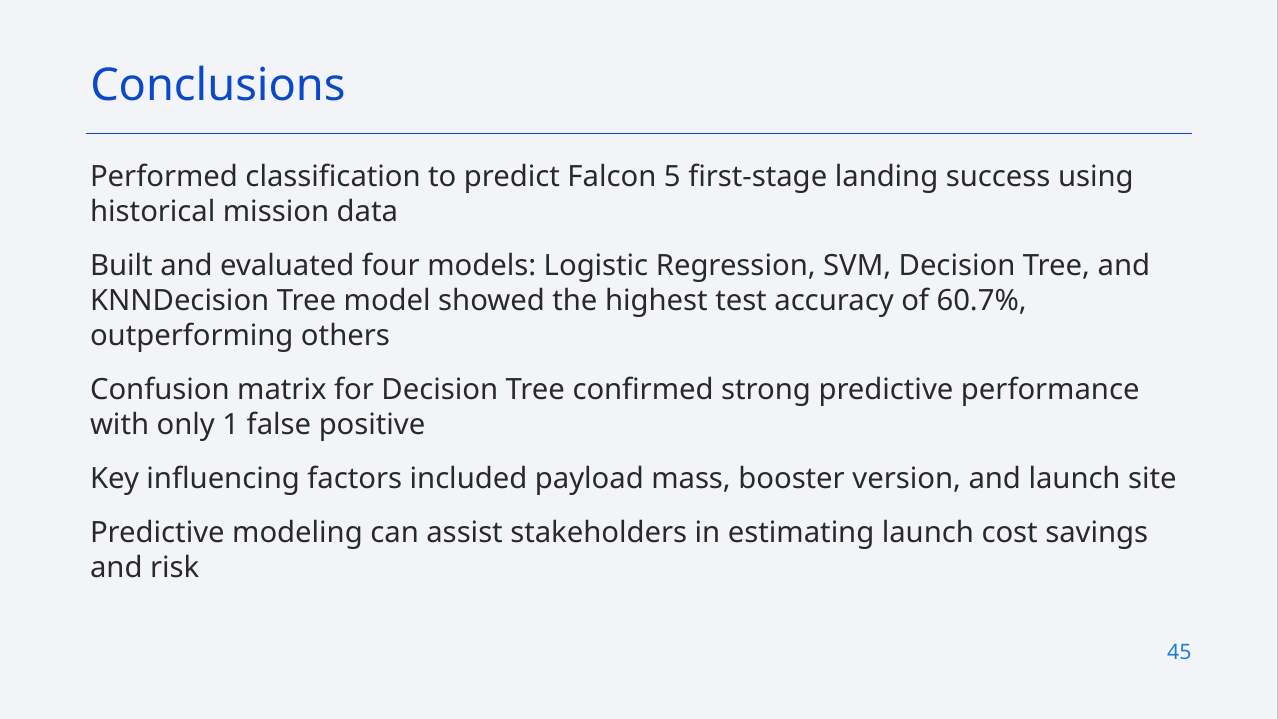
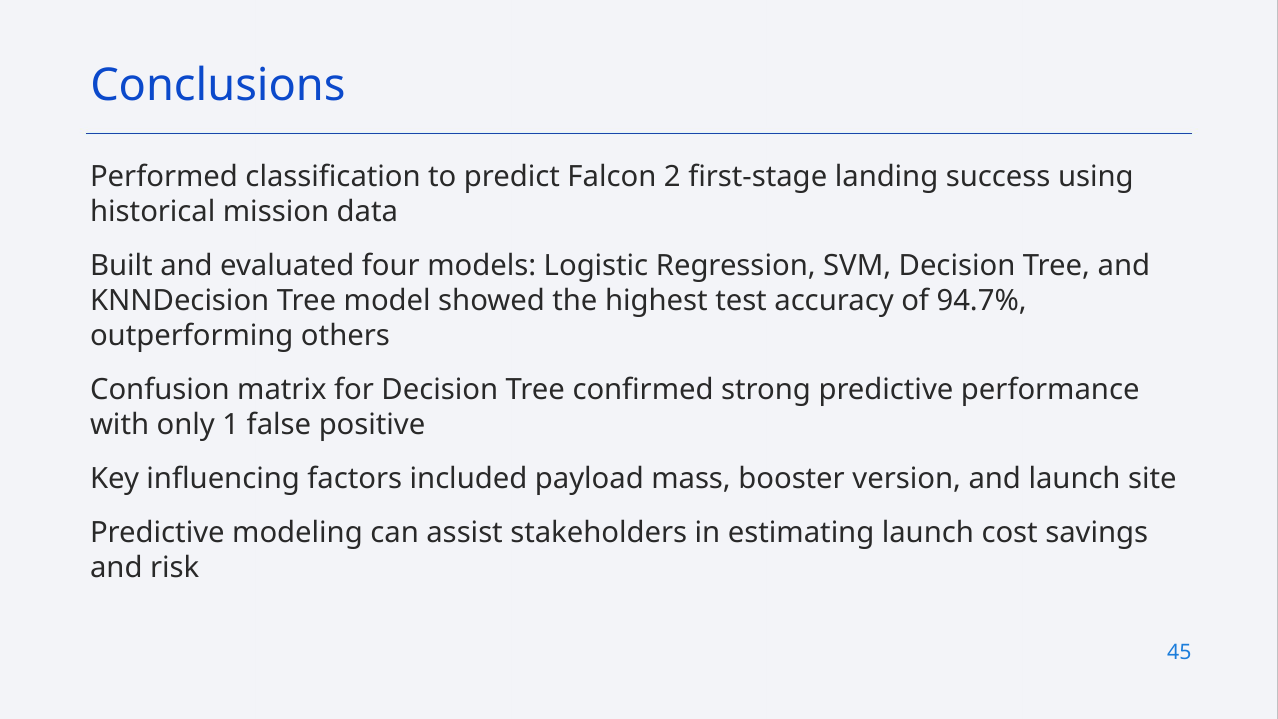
5: 5 -> 2 (672, 177)
60.7%: 60.7% -> 94.7% (982, 301)
